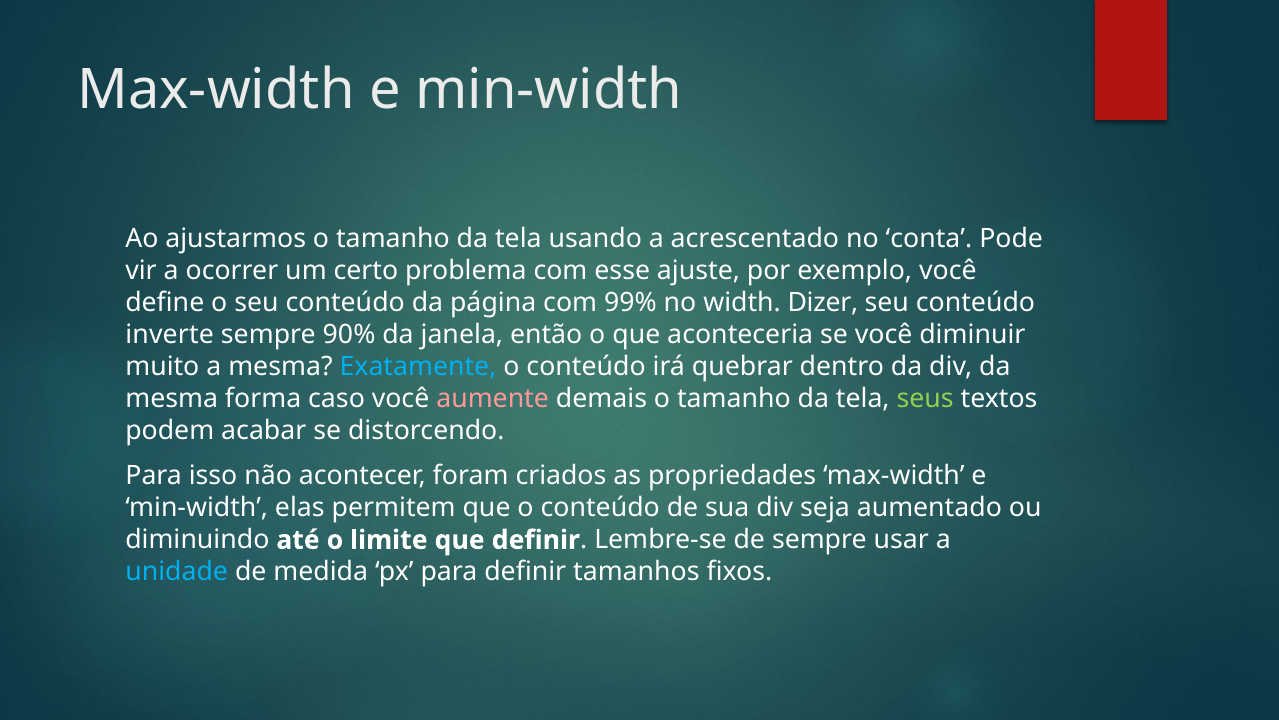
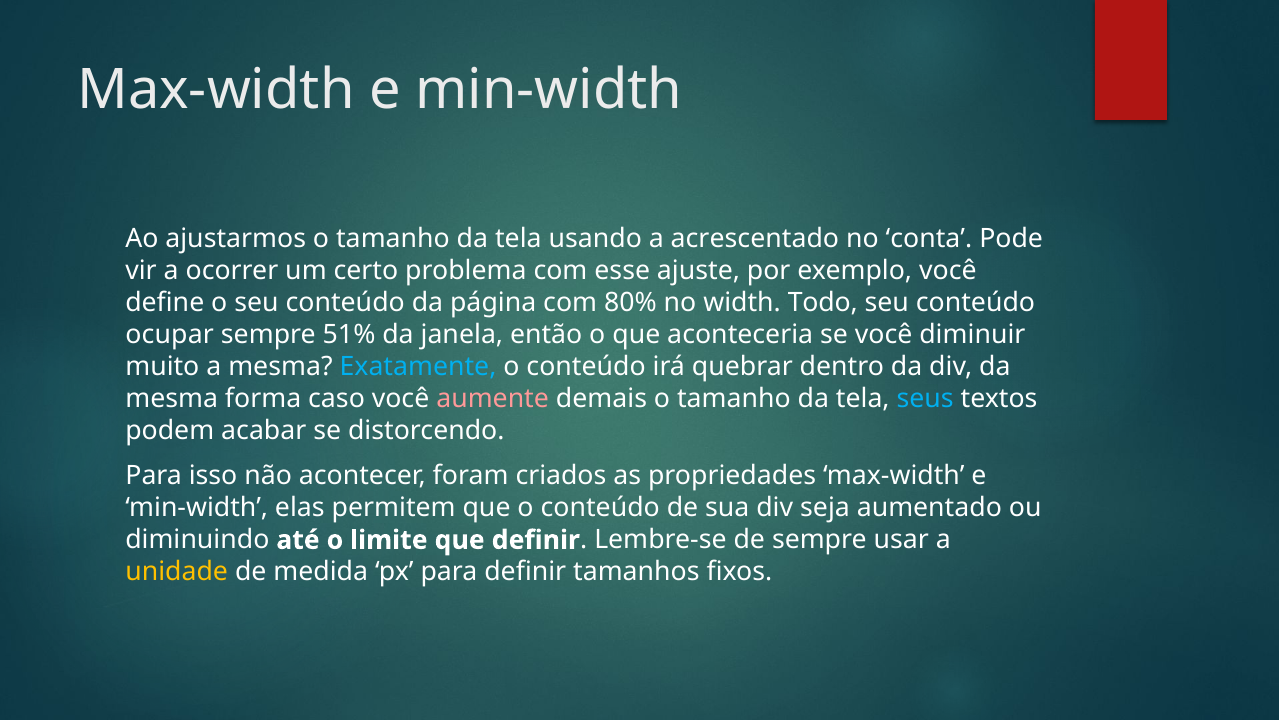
99%: 99% -> 80% (630, 302)
Dizer: Dizer -> Todo (823, 302)
inverte: inverte -> ocupar (170, 334)
90%: 90% -> 51% (349, 334)
seus colour: light green -> light blue (925, 398)
unidade colour: light blue -> yellow (177, 572)
